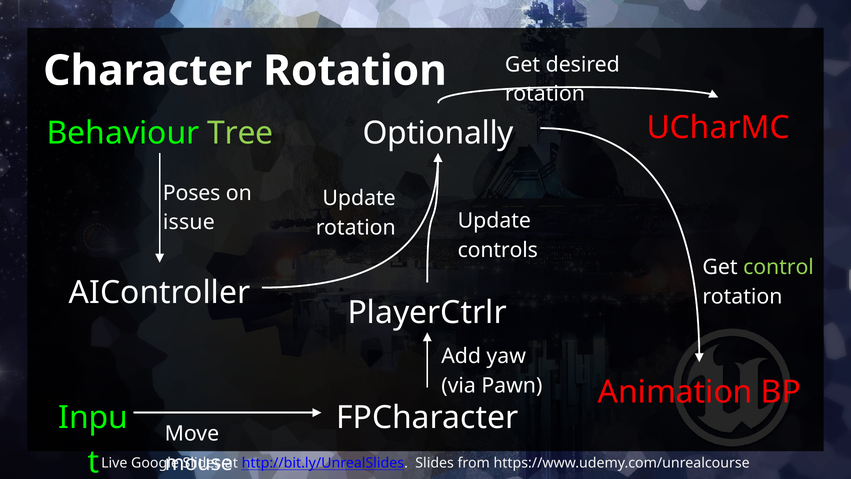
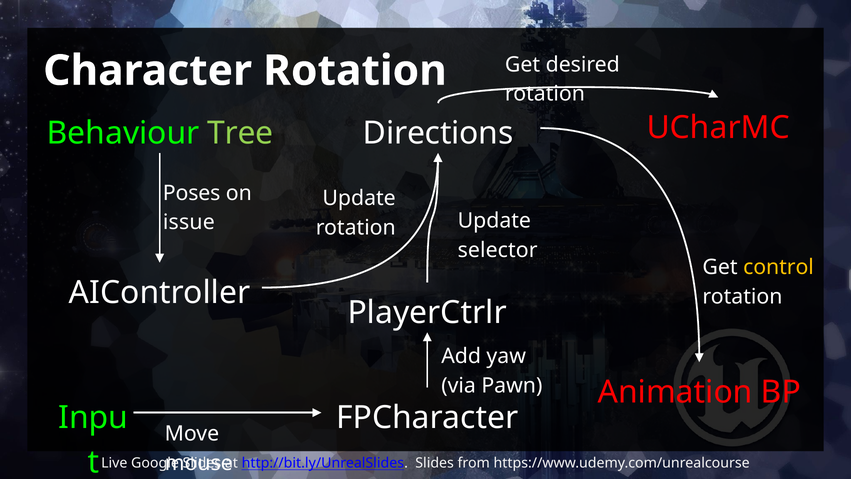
Optionally: Optionally -> Directions (438, 133)
controls: controls -> selector (498, 250)
control colour: light green -> yellow (778, 267)
